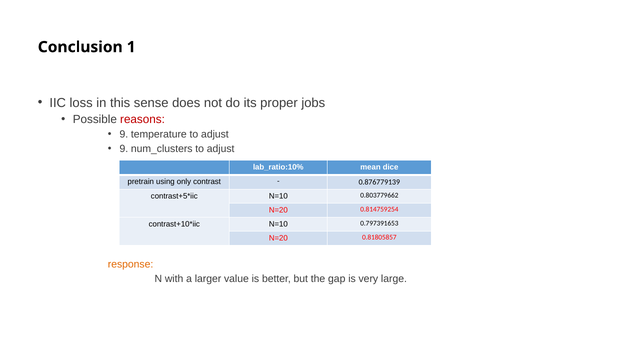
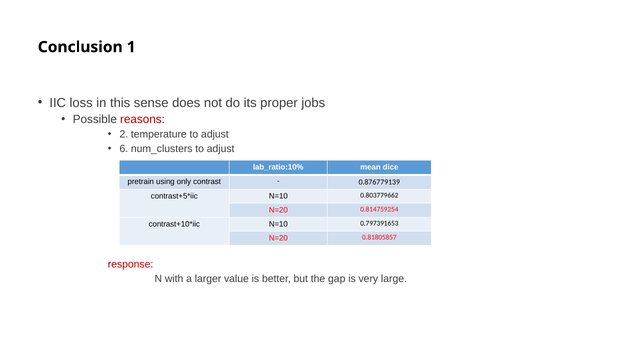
9: 9 -> 2 (124, 134)
9: 9 -> 6 (124, 149)
response colour: orange -> red (131, 264)
